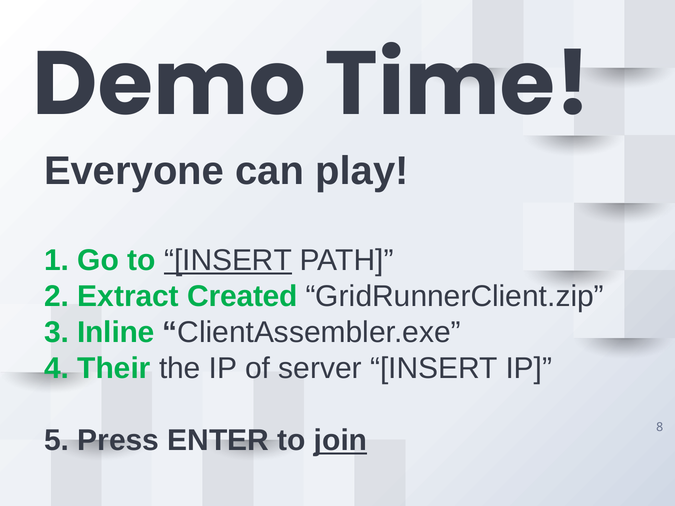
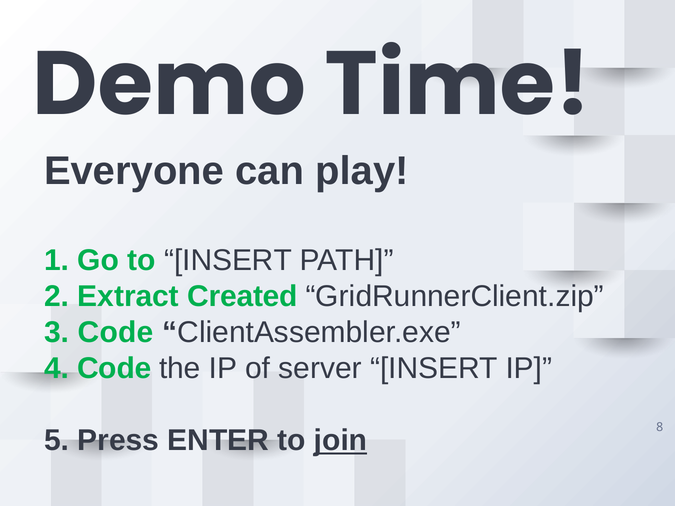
INSERT underline: present -> none (228, 261)
3 Inline: Inline -> Code (116, 333)
4 Their: Their -> Code (114, 369)
